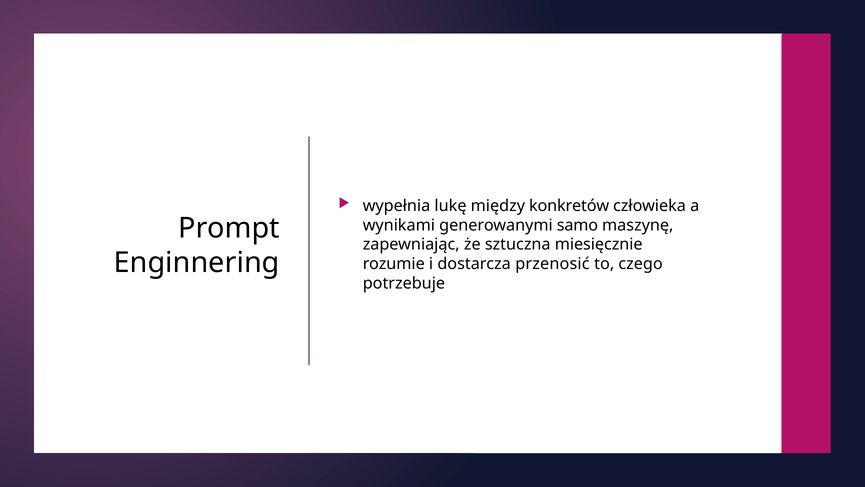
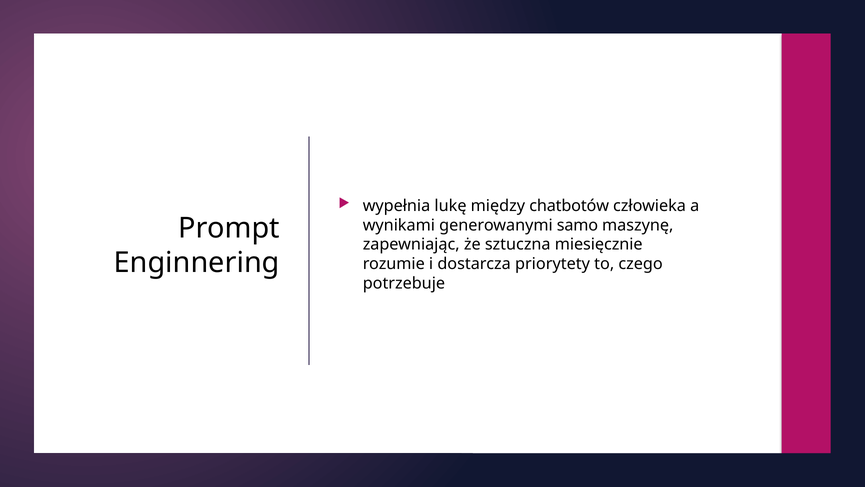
konkretów: konkretów -> chatbotów (569, 205)
przenosić: przenosić -> priorytety (553, 264)
